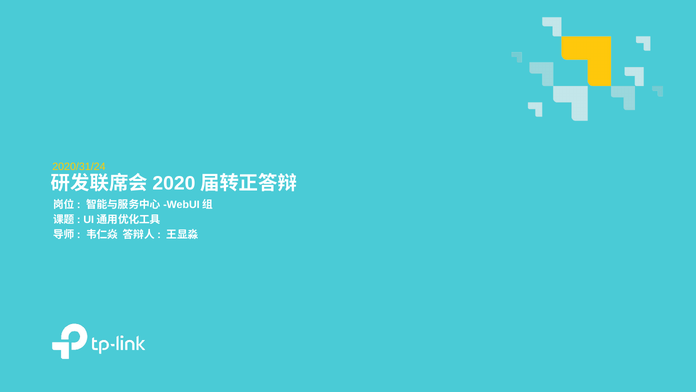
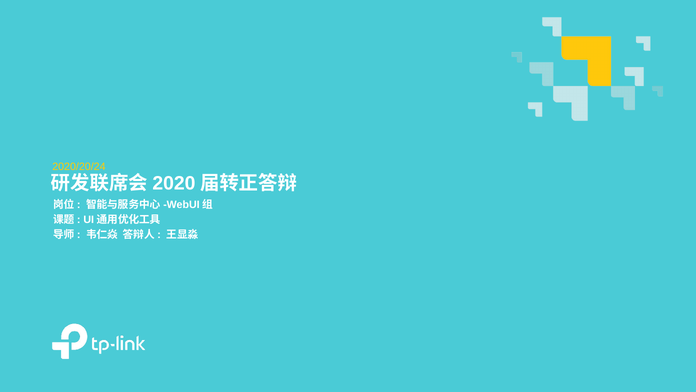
2020/31/24: 2020/31/24 -> 2020/20/24 (79, 167)
